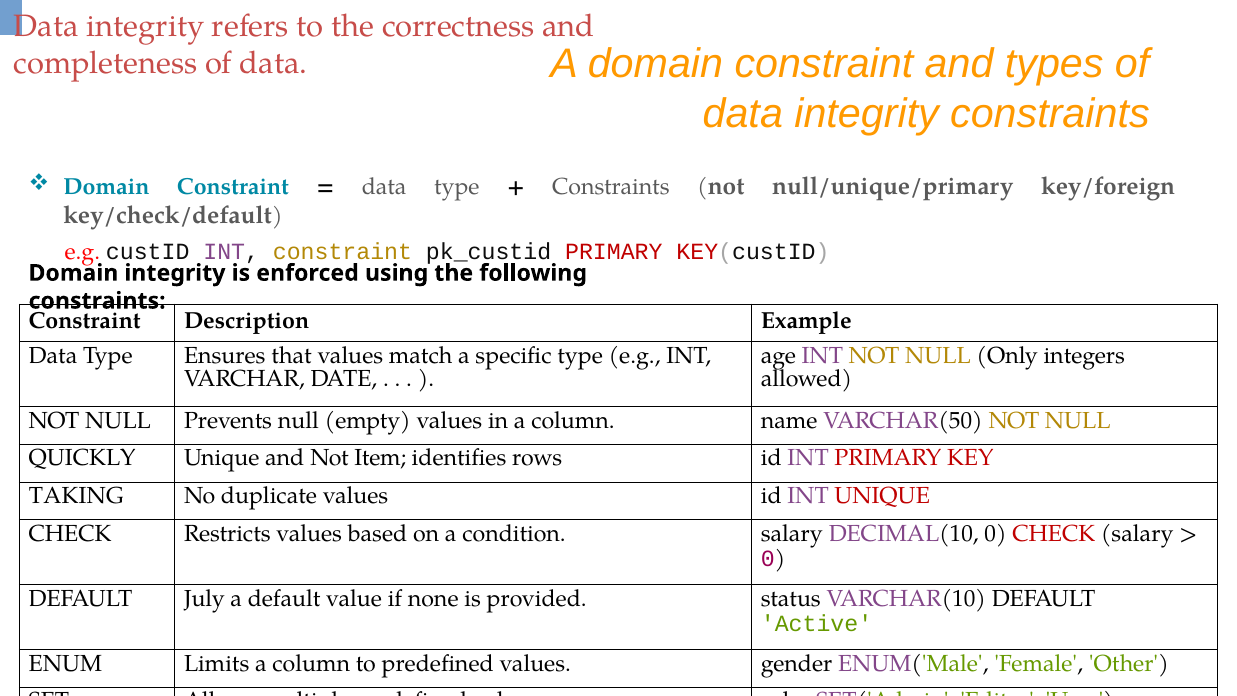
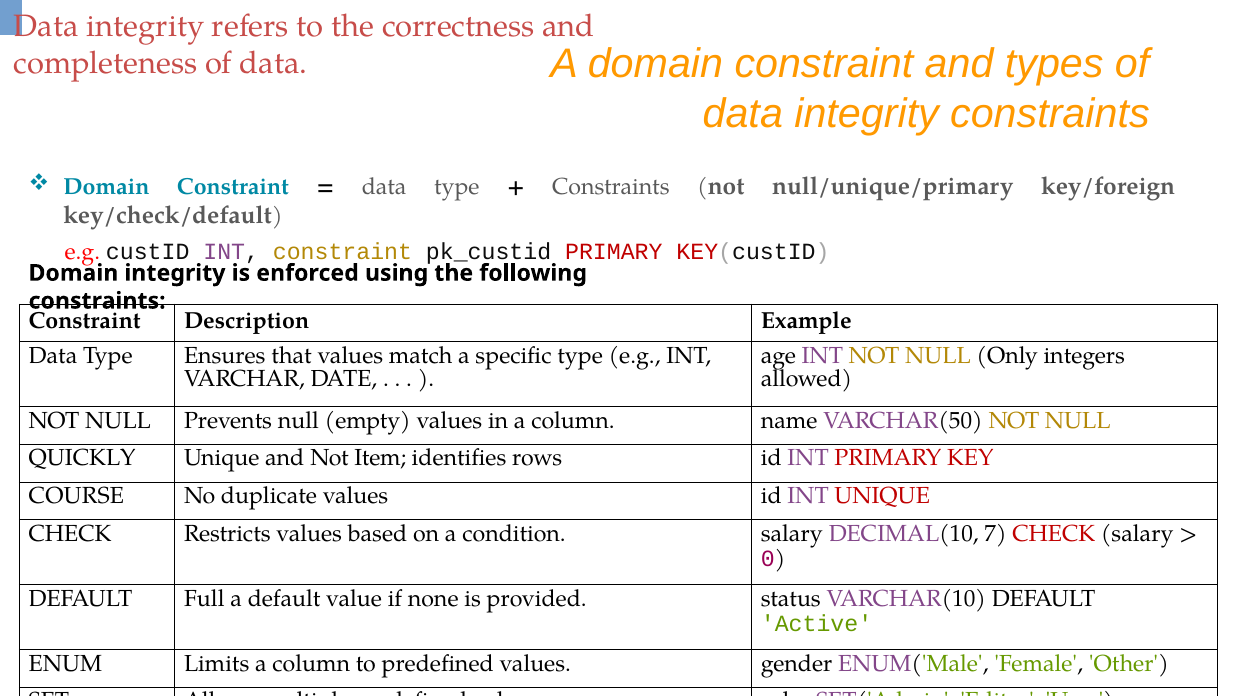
TAKING: TAKING -> COURSE (76, 496)
DECIMAL(10 0: 0 -> 7 (996, 533)
July: July -> Full (204, 598)
